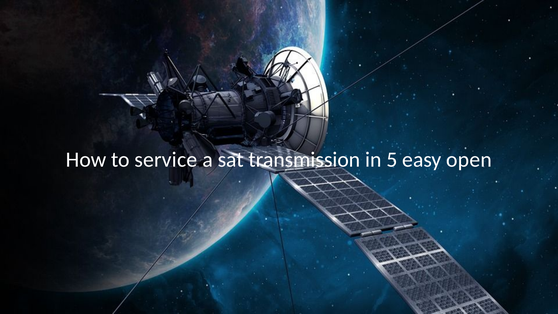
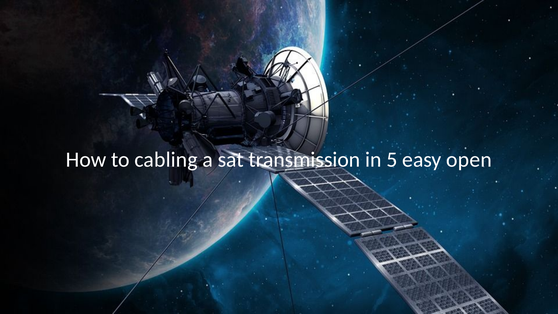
service: service -> cabling (166, 160)
